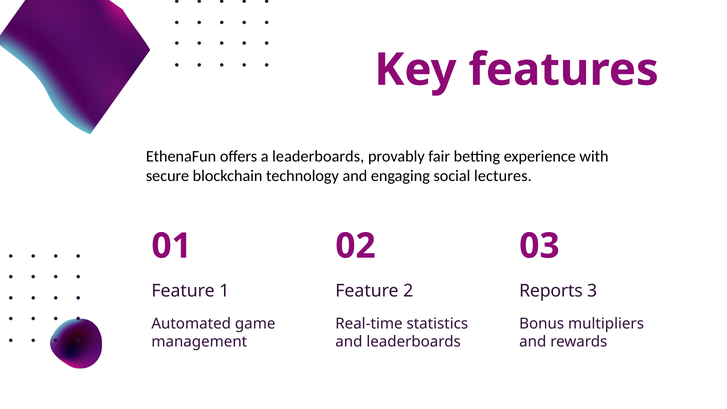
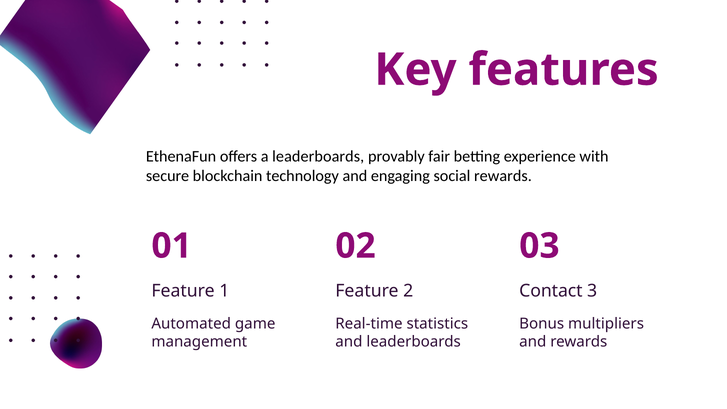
social lectures: lectures -> rewards (503, 176)
Reports: Reports -> Contact (551, 291)
